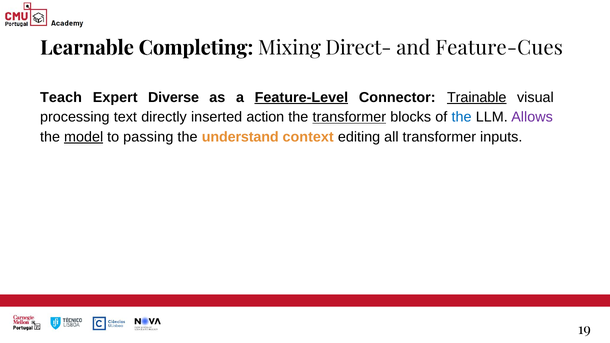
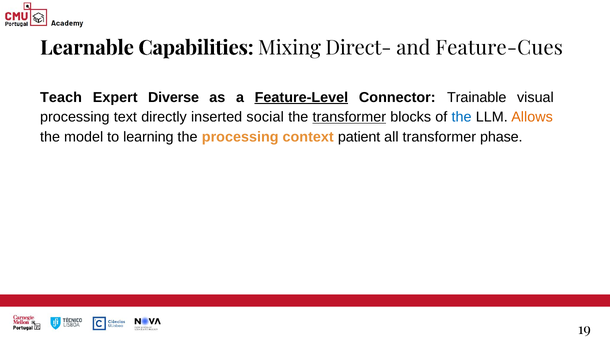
Completing: Completing -> Capabilities (196, 48)
Trainable underline: present -> none (477, 97)
action: action -> social (265, 117)
Allows colour: purple -> orange (532, 117)
model underline: present -> none (84, 137)
passing: passing -> learning (148, 137)
the understand: understand -> processing (240, 137)
editing: editing -> patient (359, 137)
inputs: inputs -> phase (501, 137)
